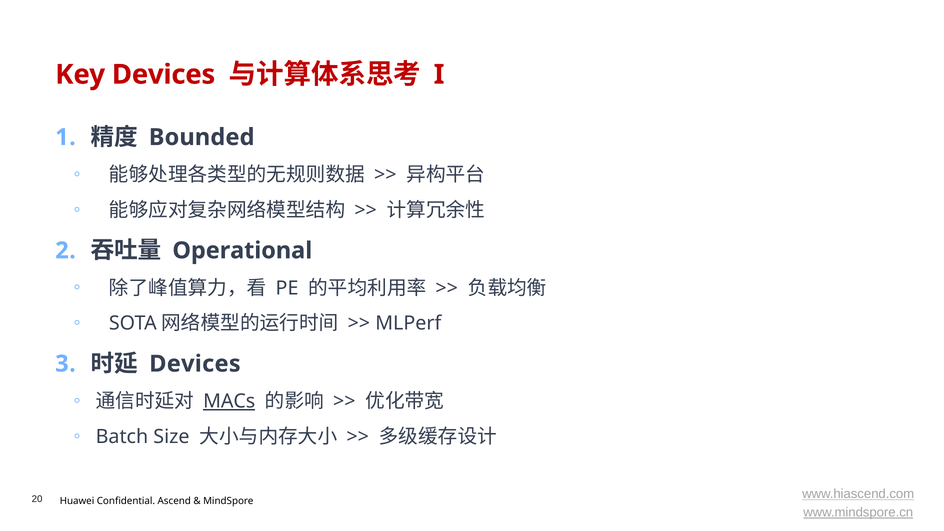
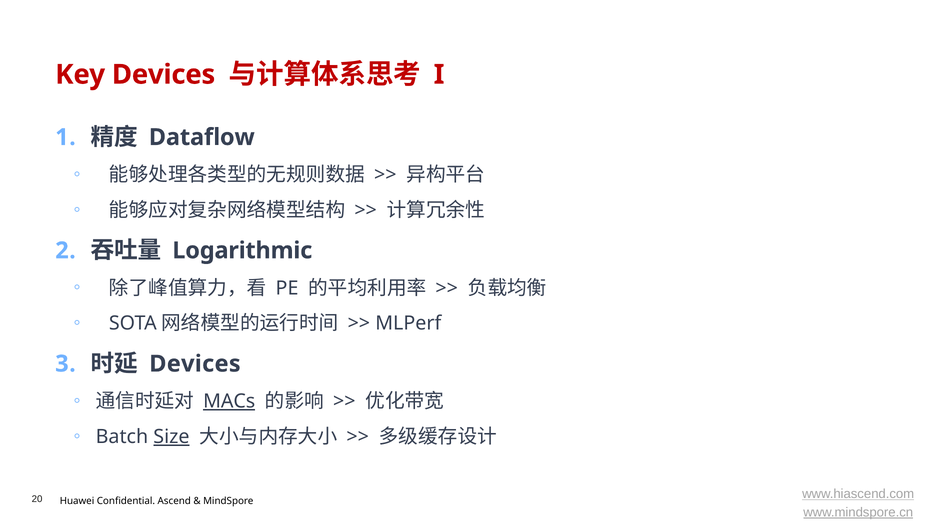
Bounded: Bounded -> Dataflow (202, 137)
Operational: Operational -> Logarithmic (242, 250)
Size underline: none -> present (171, 437)
